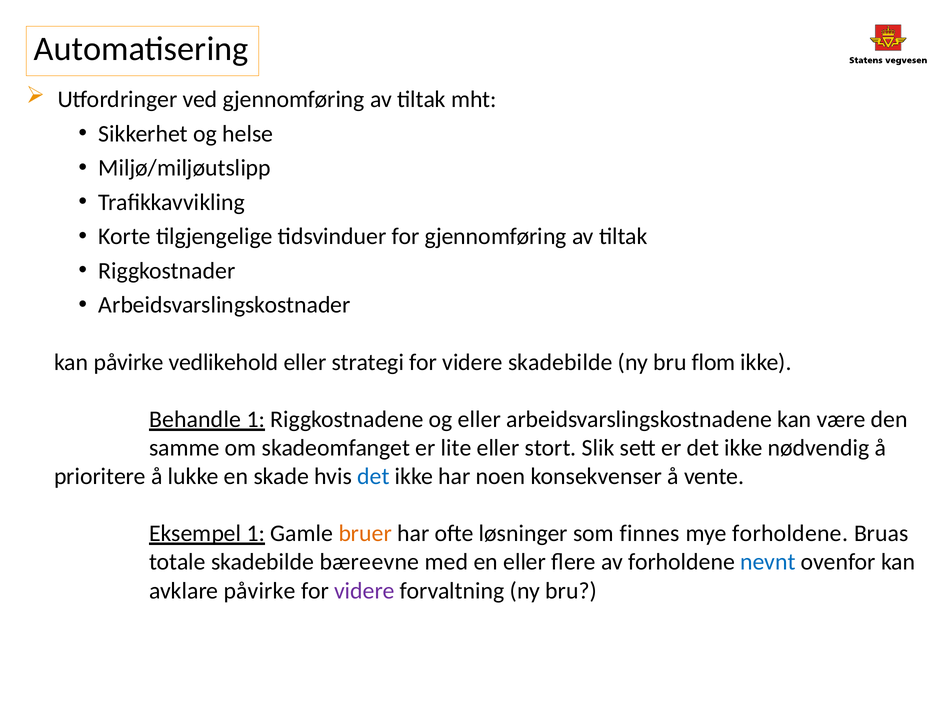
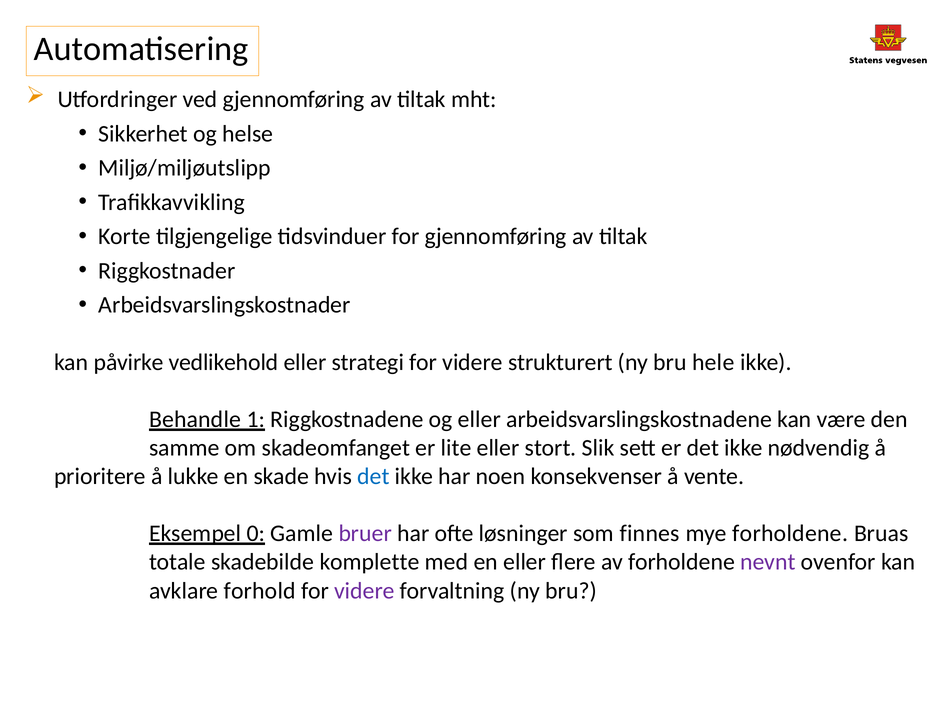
videre skadebilde: skadebilde -> strukturert (560, 362)
flom: flom -> hele (713, 362)
Eksempel 1: 1 -> 0 (256, 534)
bruer colour: orange -> purple (365, 534)
bæreevne: bæreevne -> komplette (370, 562)
nevnt colour: blue -> purple (768, 562)
avklare påvirke: påvirke -> forhold (260, 591)
